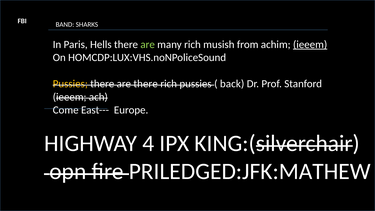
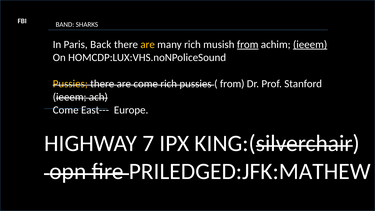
Hells: Hells -> Back (101, 44)
are colour: light green -> yellow (148, 44)
from underline: none -> present (248, 44)
are there: there -> come (146, 84)
back: back -> from (232, 84)
4: 4 -> 7 (148, 143)
